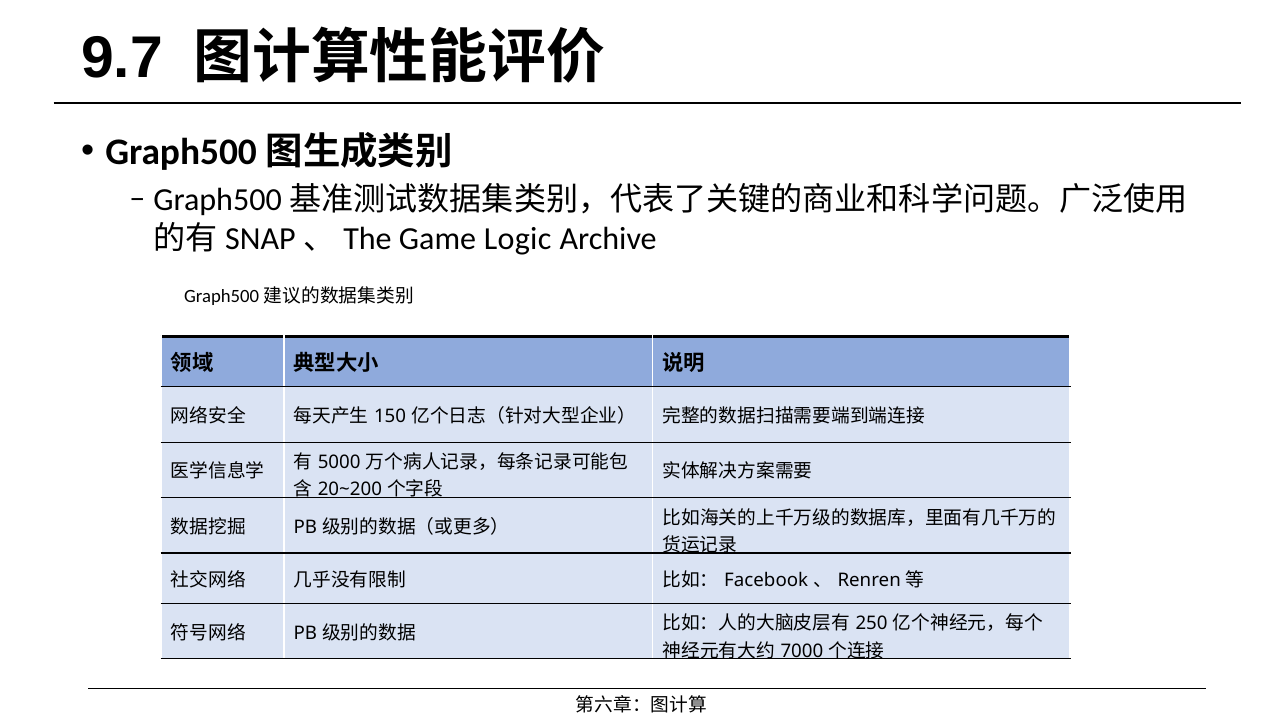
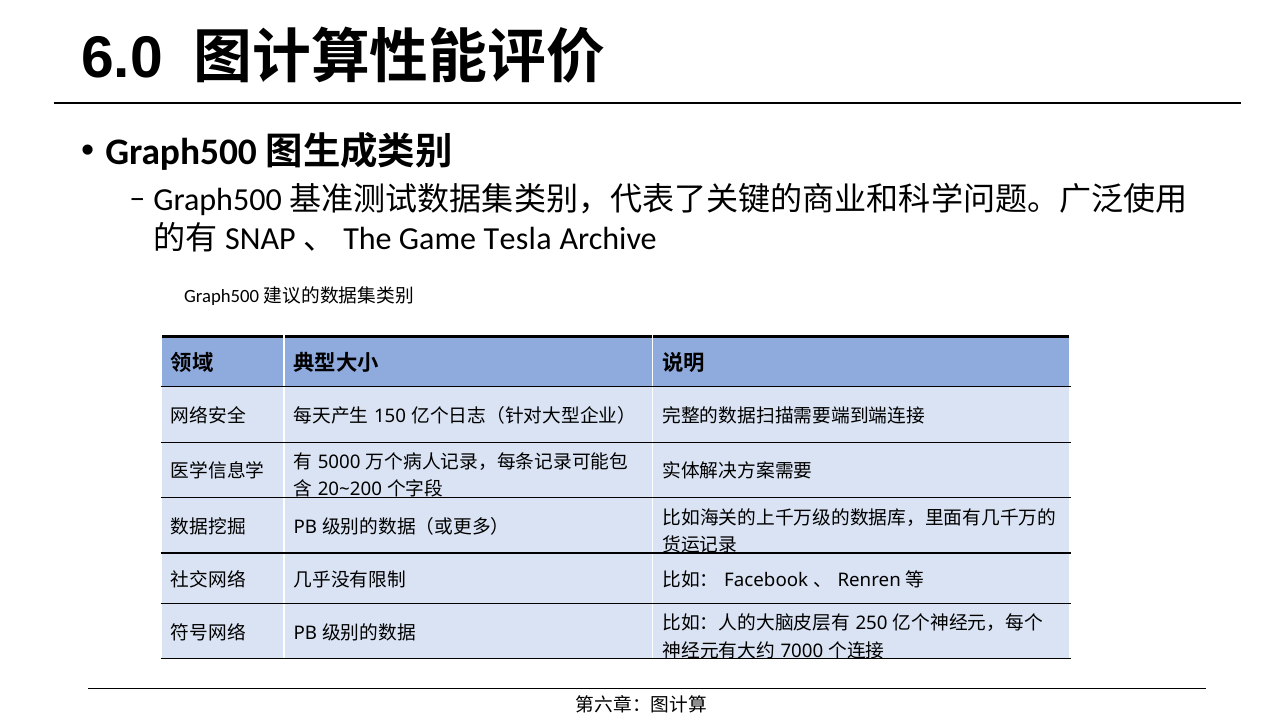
9.7: 9.7 -> 6.0 (122, 58)
Logic: Logic -> Tesla (518, 239)
